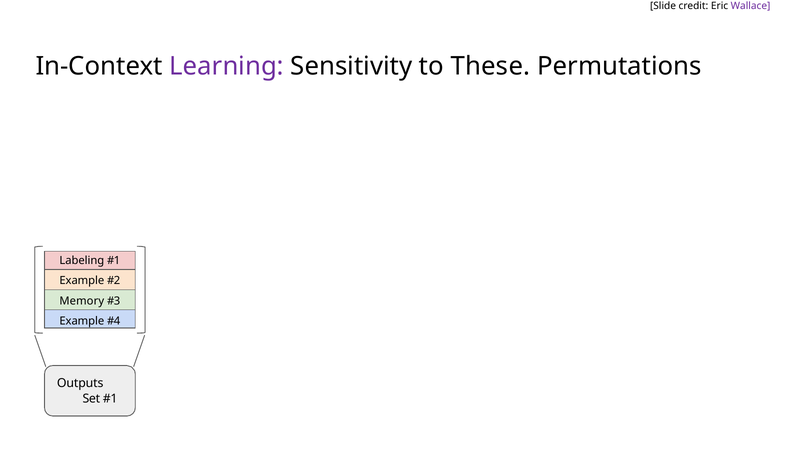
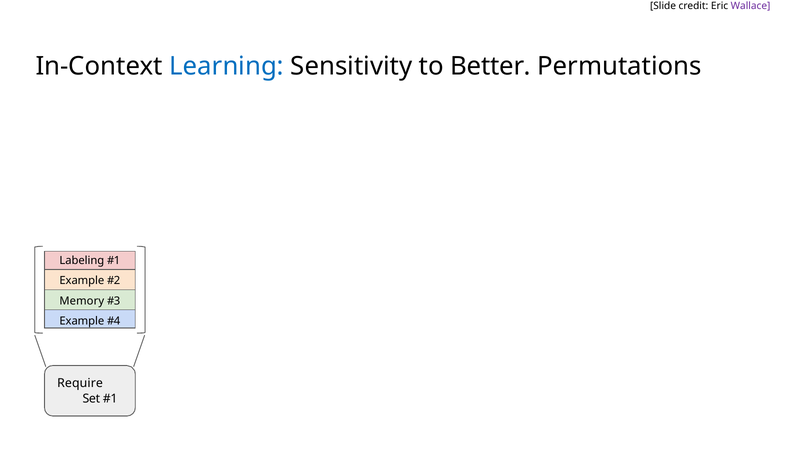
Learning colour: purple -> blue (227, 66)
These: These -> Better (491, 66)
Outputs: Outputs -> Require (80, 383)
